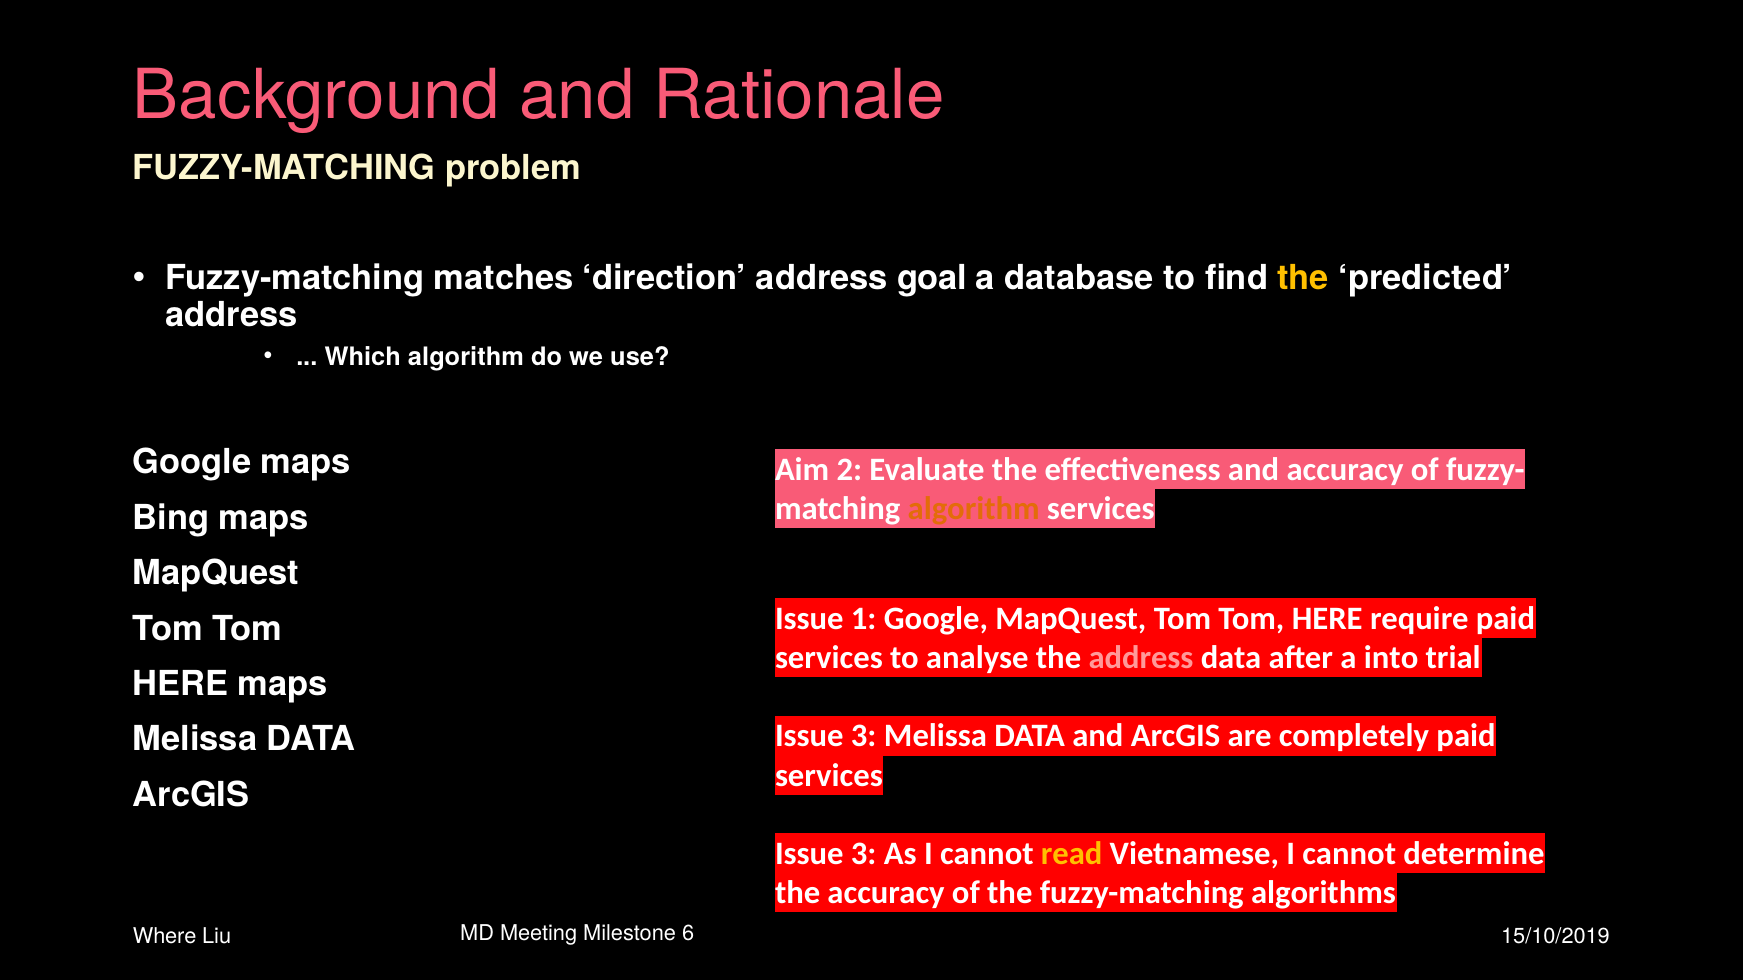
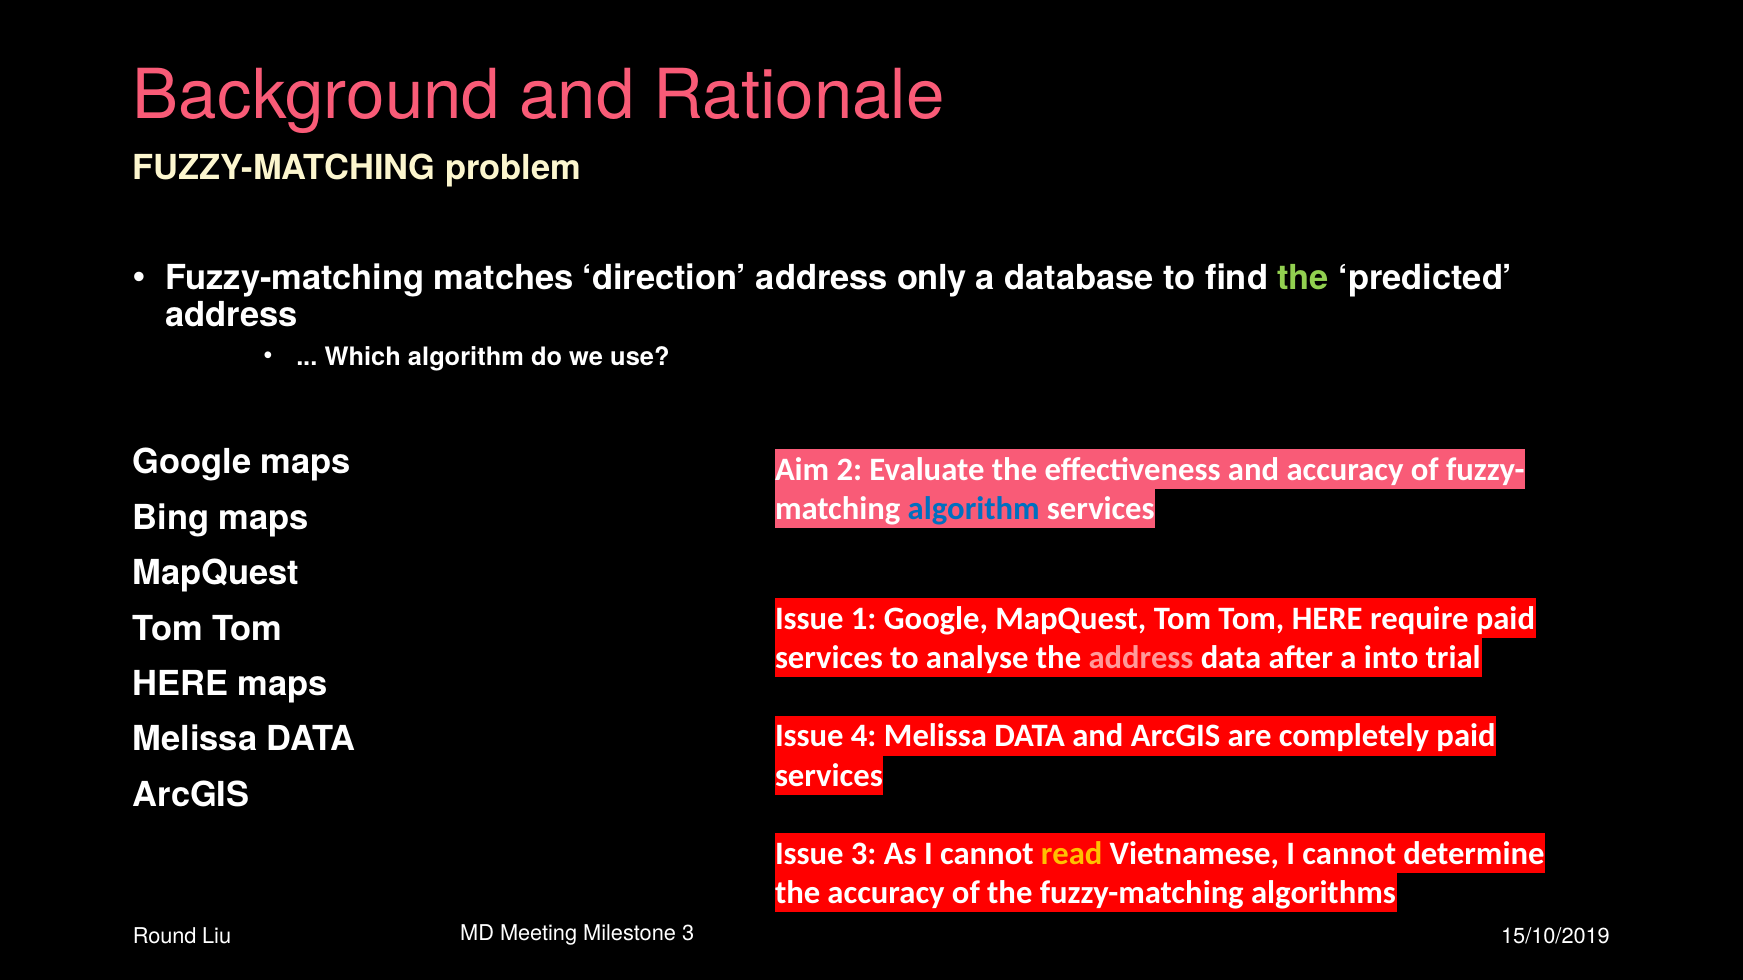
goal: goal -> only (932, 278)
the colour: yellow -> light green (1303, 278)
algorithm colour: orange -> blue (974, 509)
3: 3 -> 4 (864, 736)
Milestone 6: 6 -> 3 (688, 934)
Where: Where -> Round (165, 936)
